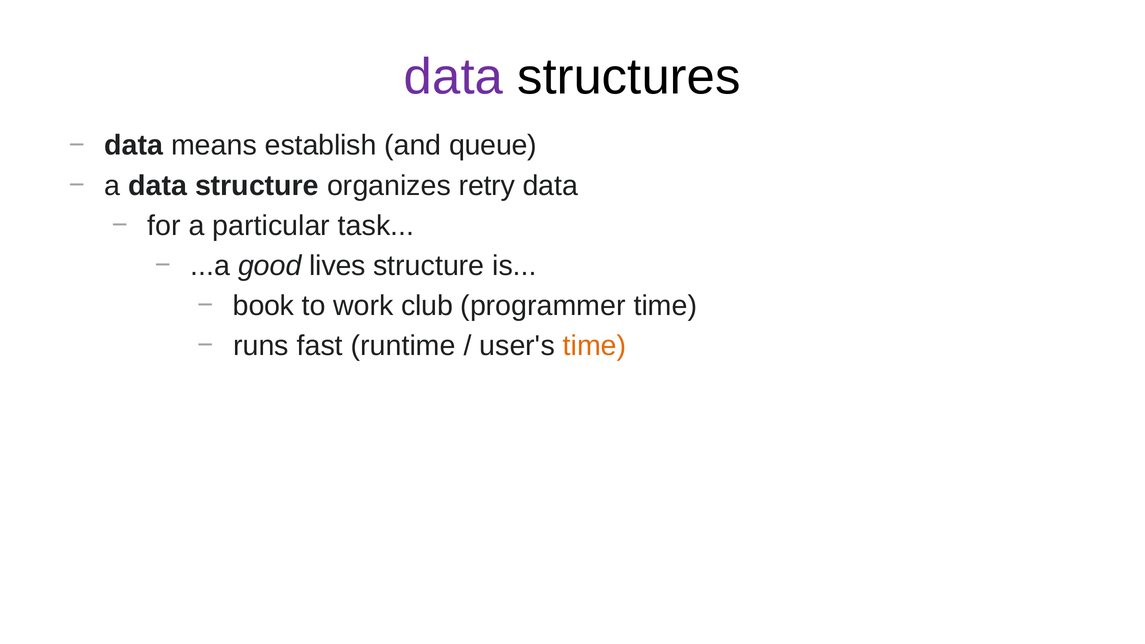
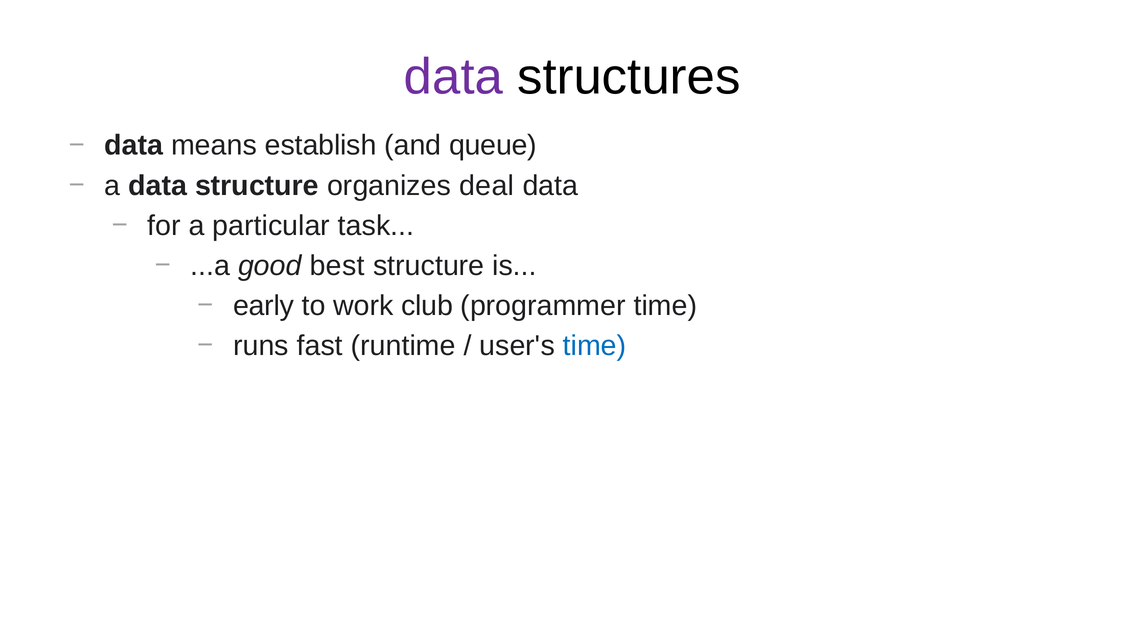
retry: retry -> deal (487, 186)
lives: lives -> best (337, 266)
book: book -> early (264, 306)
time colour: orange -> blue (595, 346)
